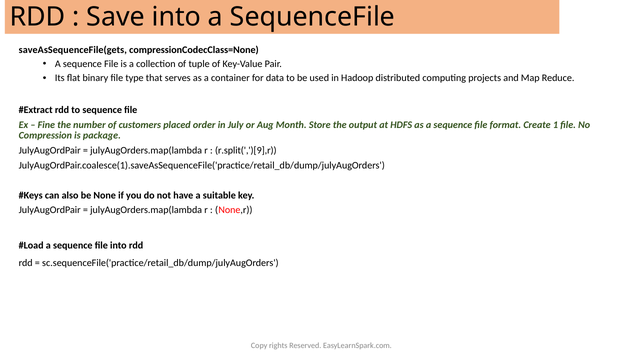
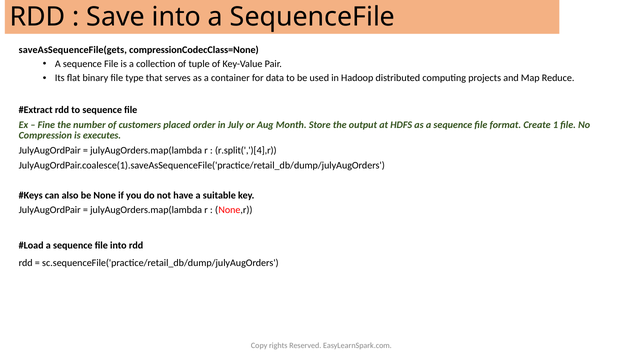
package: package -> executes (102, 136)
r.split(',')[9],r: r.split(',')[9],r -> r.split(',')[4],r (246, 150)
